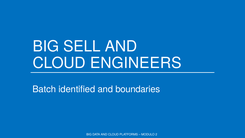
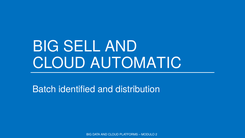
ENGINEERS: ENGINEERS -> AUTOMATIC (136, 63)
boundaries: boundaries -> distribution (138, 89)
